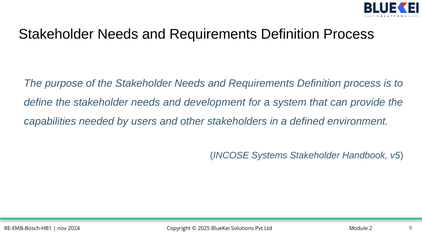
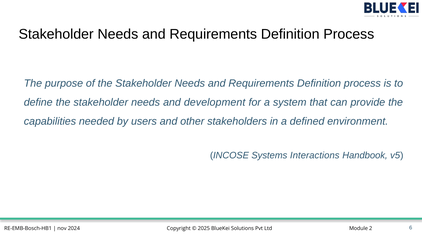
Systems Stakeholder: Stakeholder -> Interactions (315, 156)
